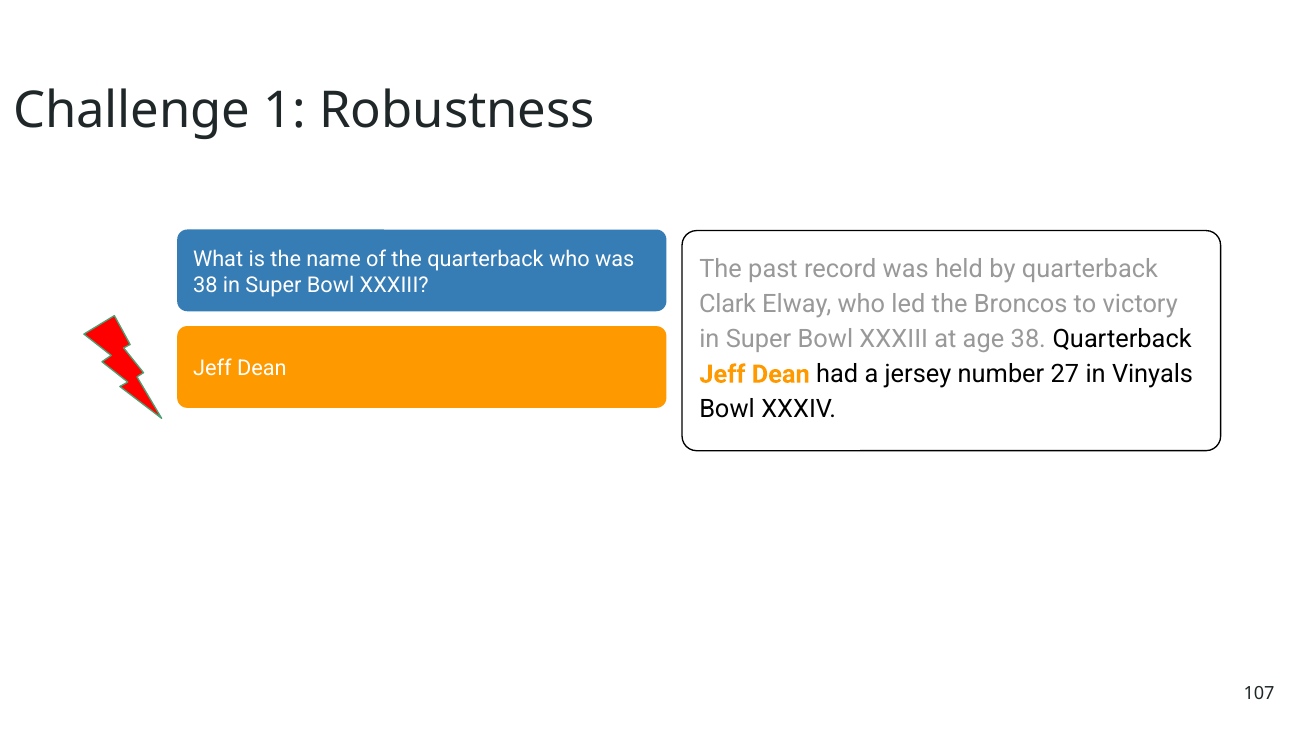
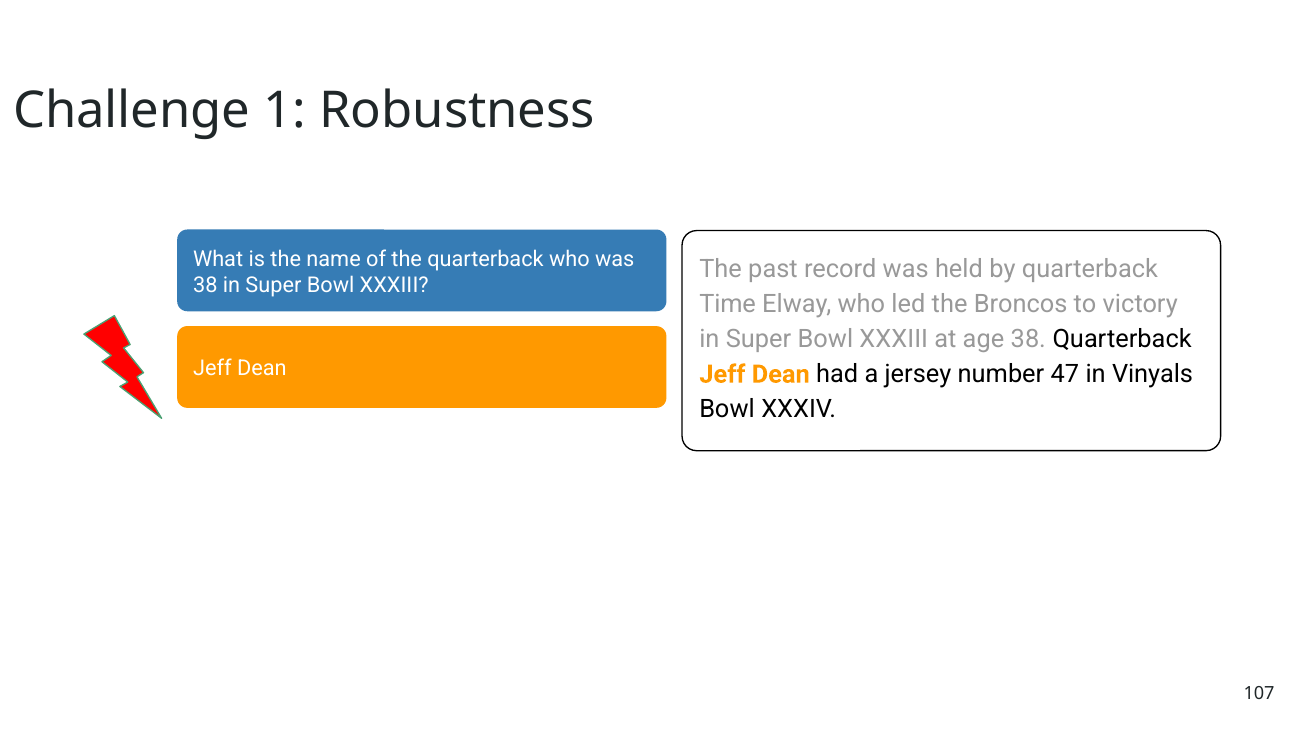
Clark: Clark -> Time (728, 304)
27: 27 -> 47 (1065, 374)
